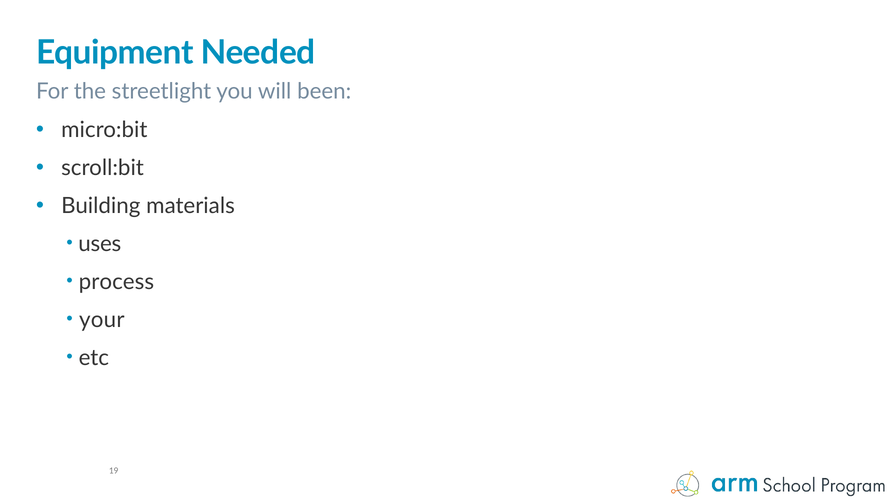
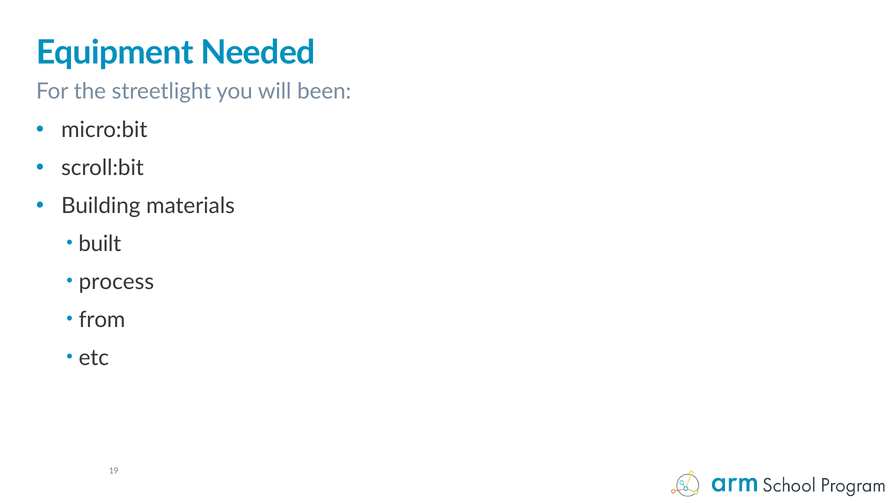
uses: uses -> built (100, 244)
your: your -> from (102, 320)
